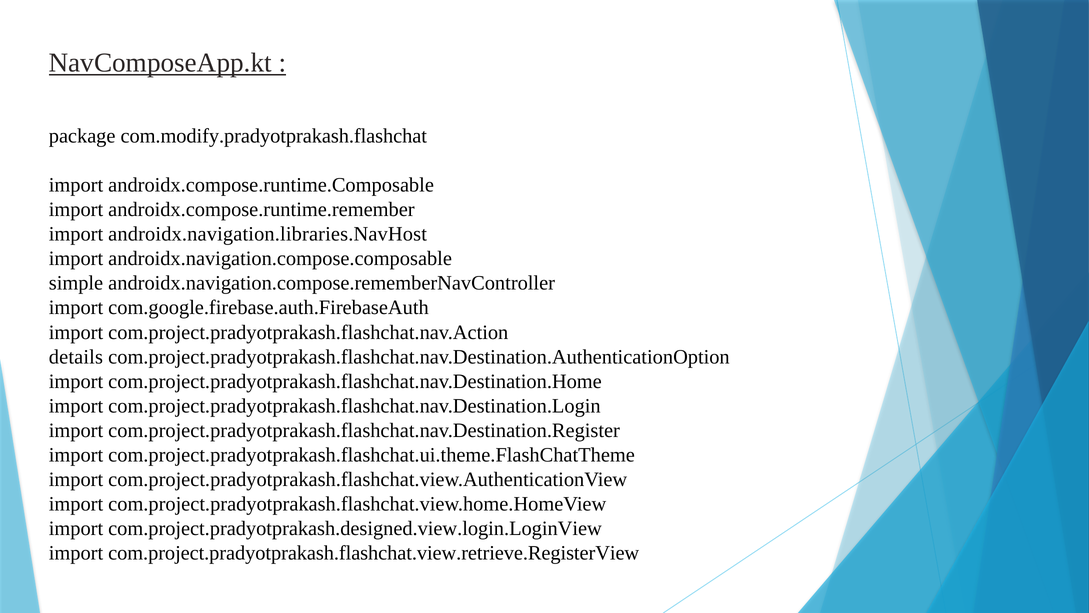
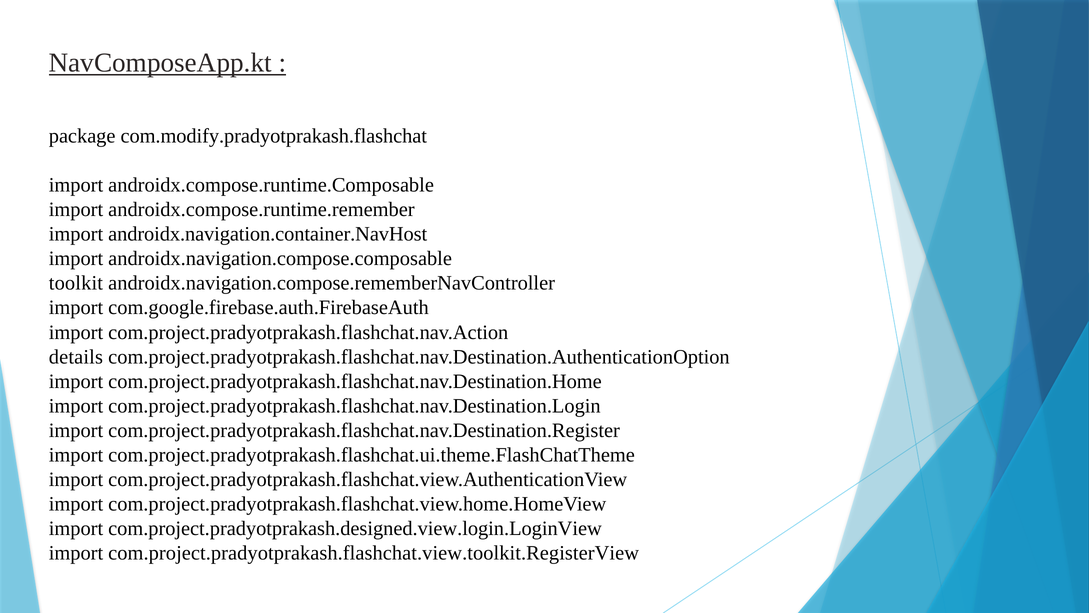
androidx.navigation.libraries.NavHost: androidx.navigation.libraries.NavHost -> androidx.navigation.container.NavHost (268, 234)
simple: simple -> toolkit (76, 283)
com.project.pradyotprakash.flashchat.view.retrieve.RegisterView: com.project.pradyotprakash.flashchat.view.retrieve.RegisterView -> com.project.pradyotprakash.flashchat.view.toolkit.RegisterView (374, 553)
